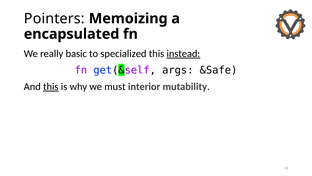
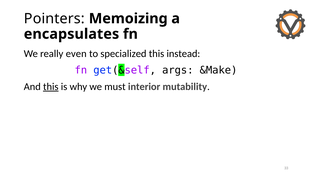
encapsulated: encapsulated -> encapsulates (71, 34)
basic: basic -> even (76, 53)
instead underline: present -> none (183, 53)
&Safe: &Safe -> &Make (219, 70)
